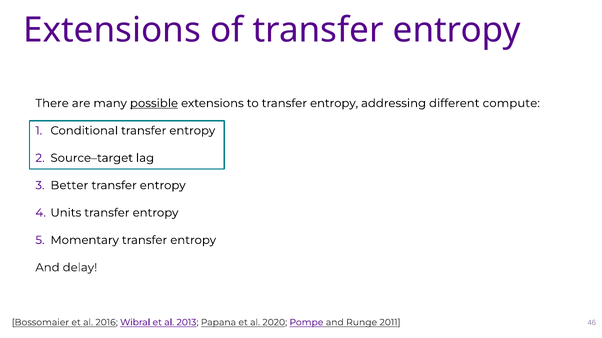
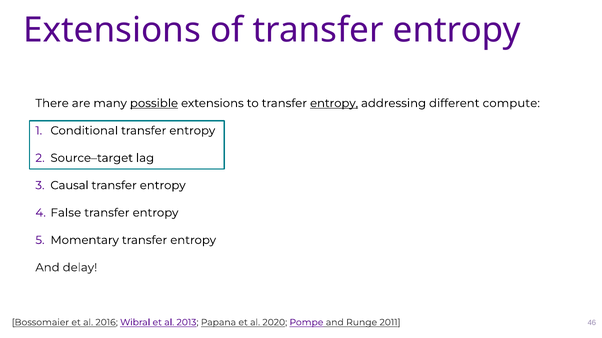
entropy underline: none -> present (334, 103)
Better: Better -> Causal (69, 186)
Units: Units -> False (66, 213)
